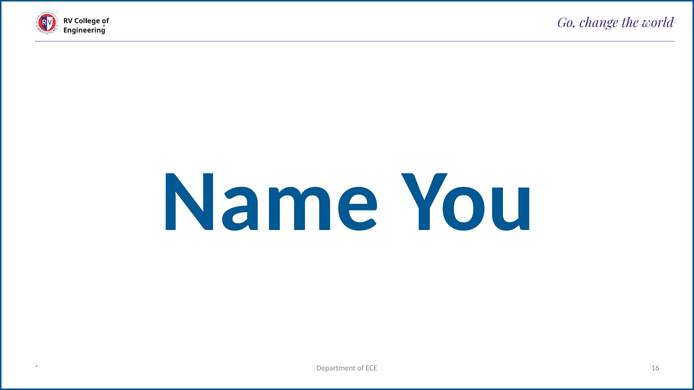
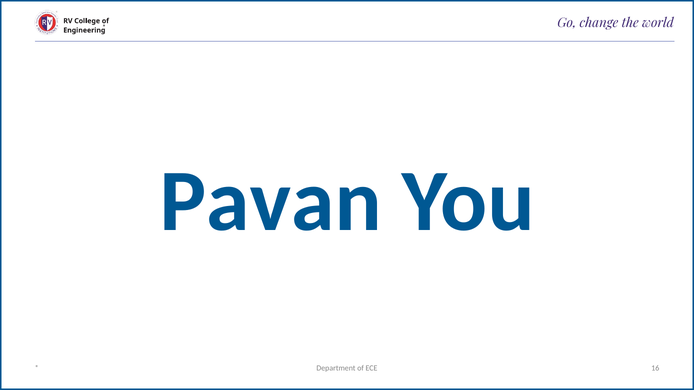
Name: Name -> Pavan (271, 202)
